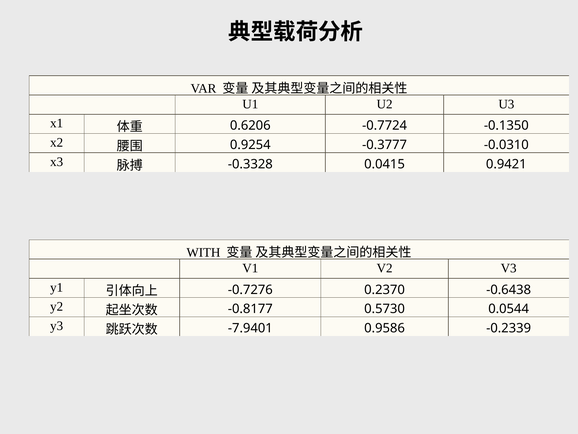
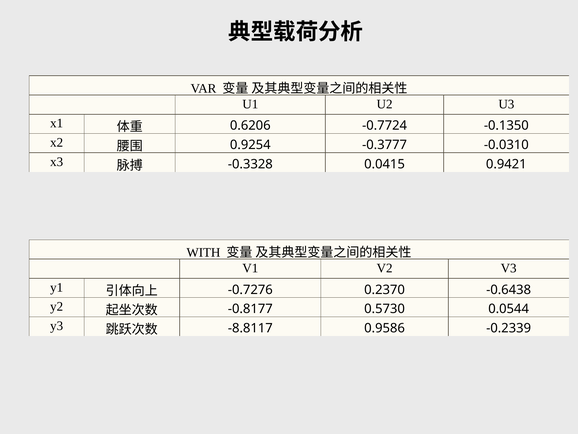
-7.9401: -7.9401 -> -8.8117 (250, 328)
